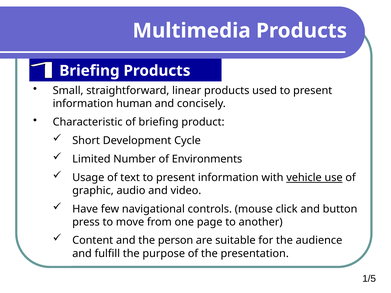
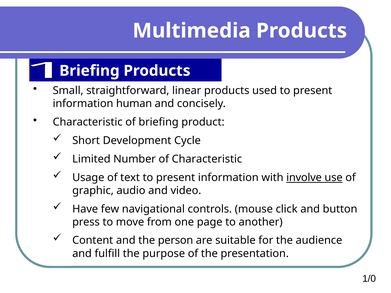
of Environments: Environments -> Characteristic (207, 159)
vehicle: vehicle -> involve (304, 178)
1/5: 1/5 -> 1/0 (369, 279)
